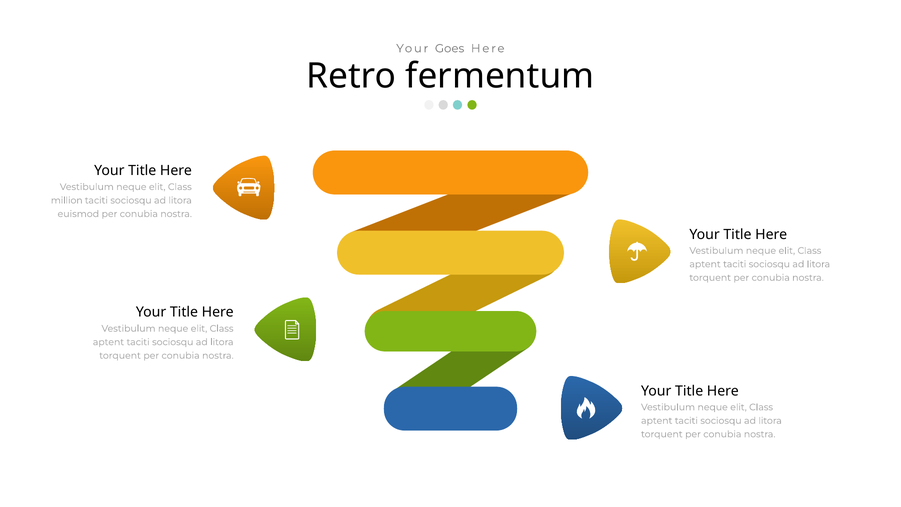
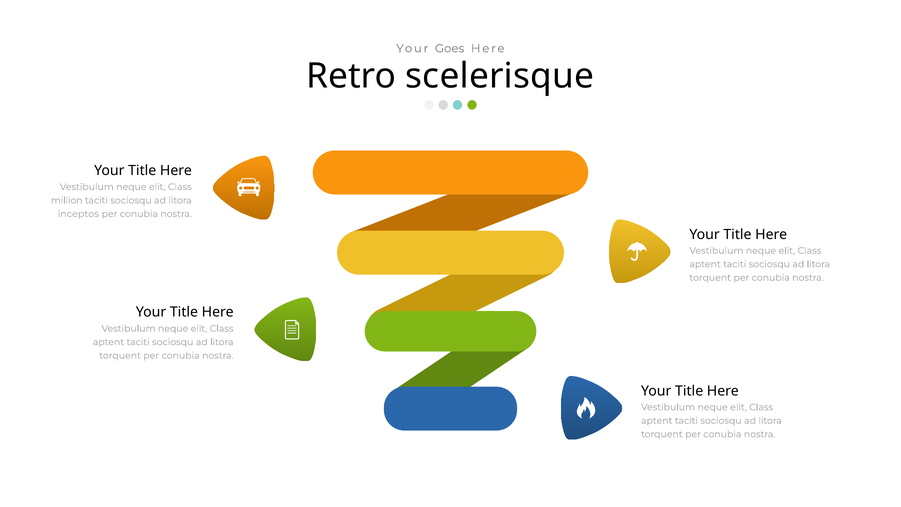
fermentum: fermentum -> scelerisque (500, 76)
euismod: euismod -> inceptos (78, 214)
